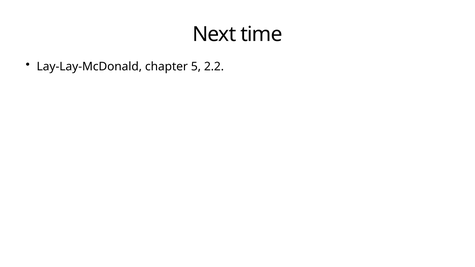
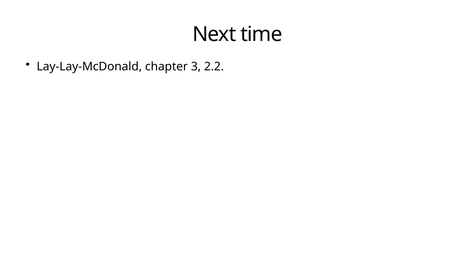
5: 5 -> 3 (196, 67)
